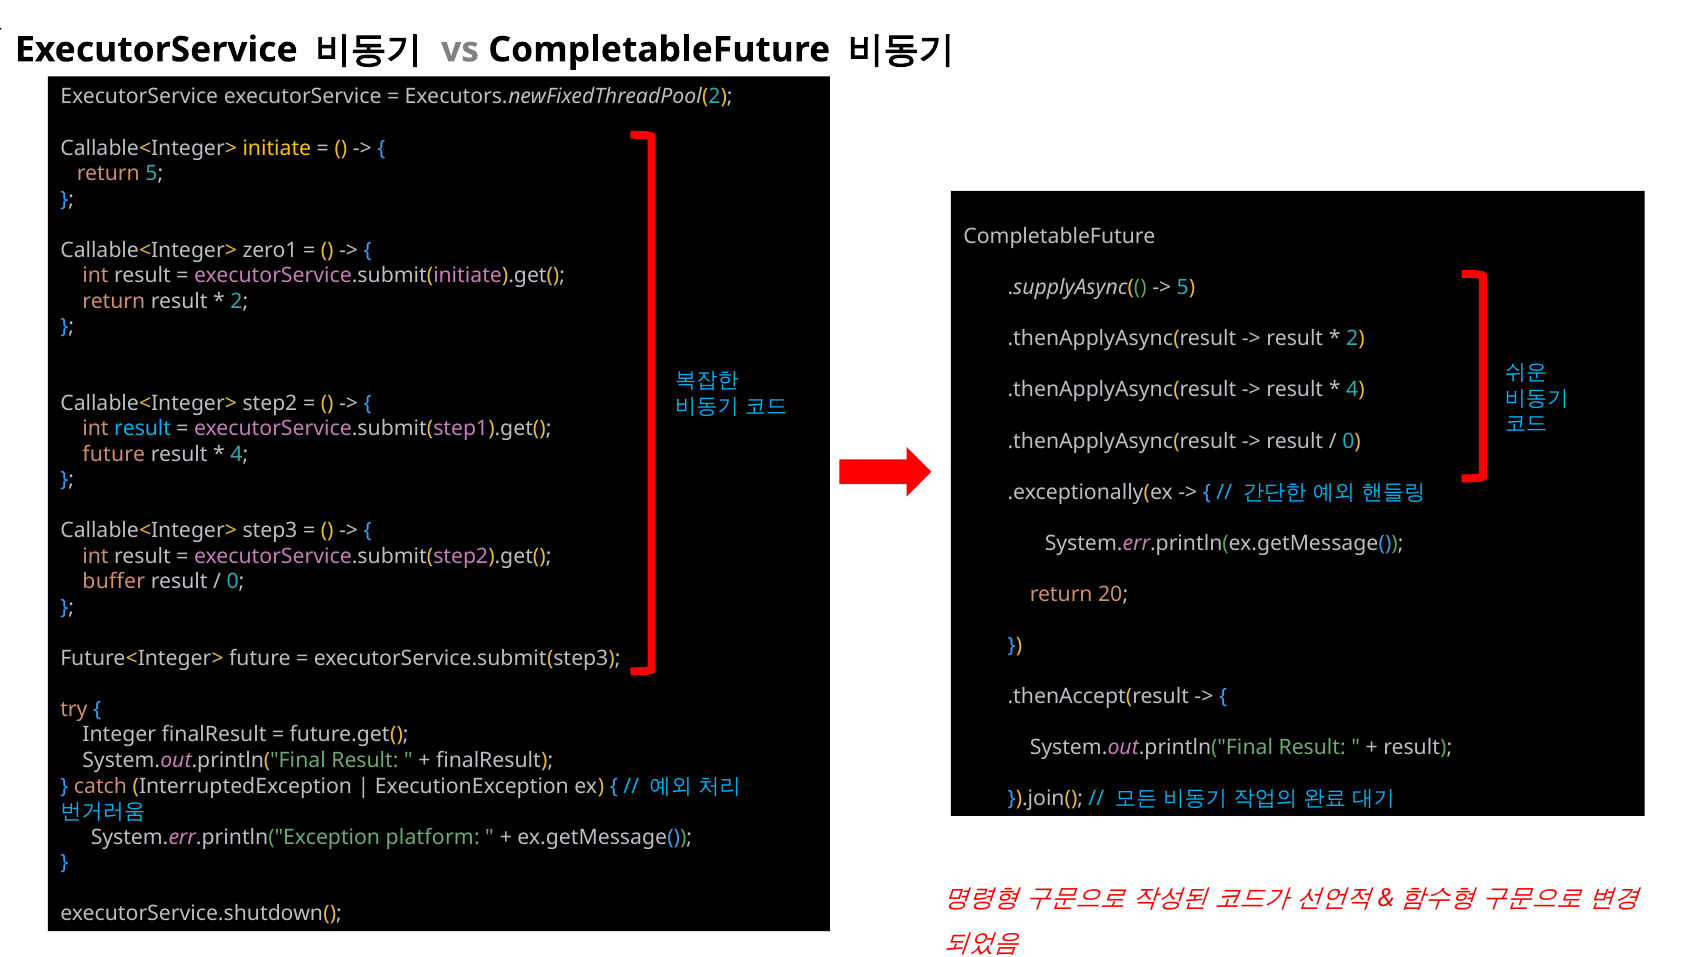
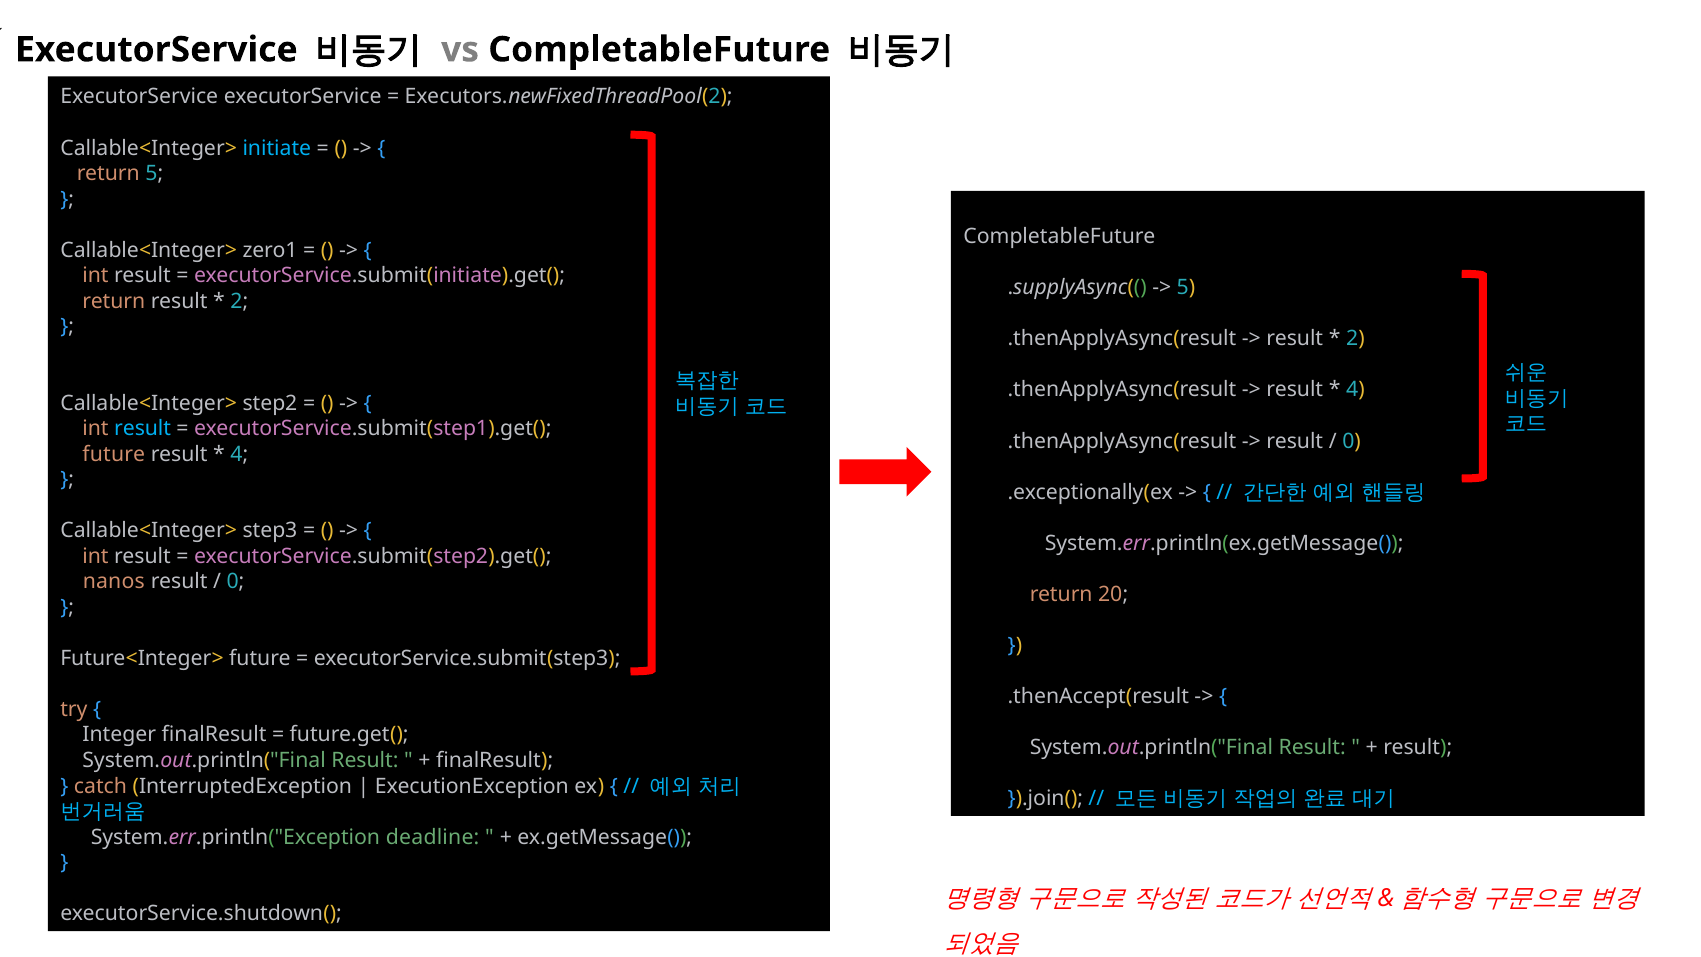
initiate colour: yellow -> light blue (277, 148)
buffer: buffer -> nanos (114, 582)
platform: platform -> deadline (433, 837)
